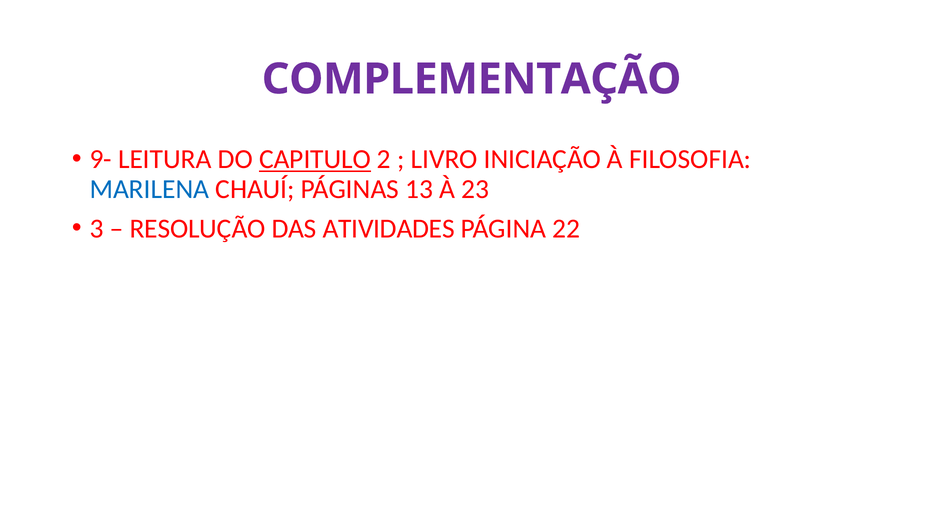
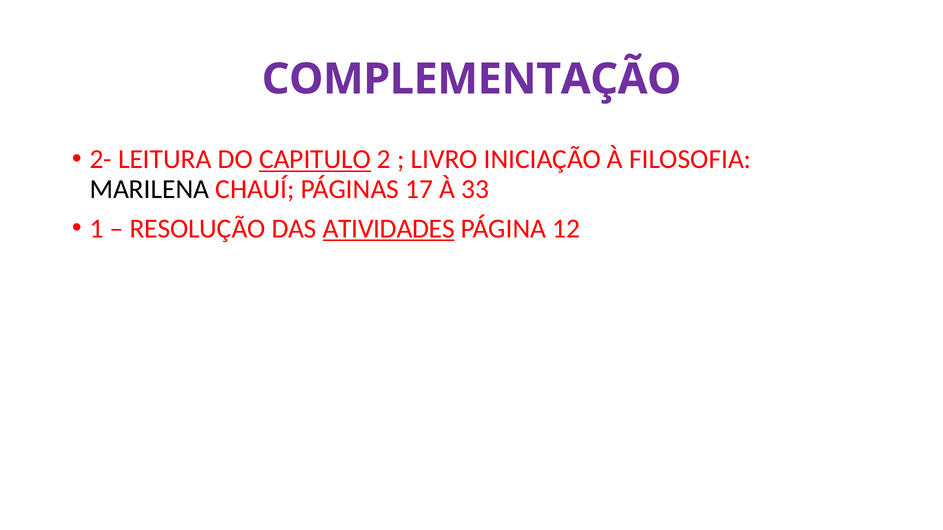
9-: 9- -> 2- (101, 159)
MARILENA colour: blue -> black (149, 189)
13: 13 -> 17 (419, 189)
23: 23 -> 33 (475, 189)
3: 3 -> 1 (97, 229)
ATIVIDADES underline: none -> present (389, 229)
22: 22 -> 12 (566, 229)
